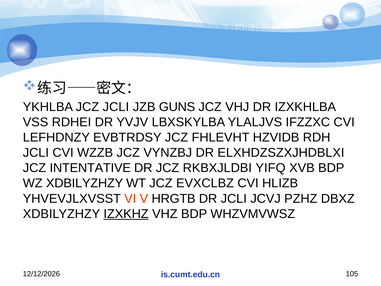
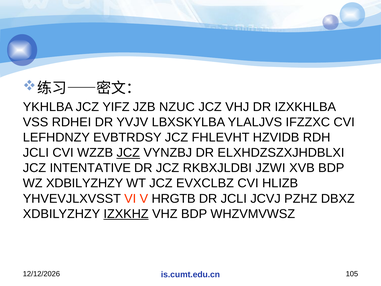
JCZ JCLI: JCLI -> YIFZ (116, 107)
GUNS: GUNS -> NZUC (177, 107)
JCZ underline: none -> present (128, 153)
YIFQ: YIFQ -> JZWI (271, 168)
